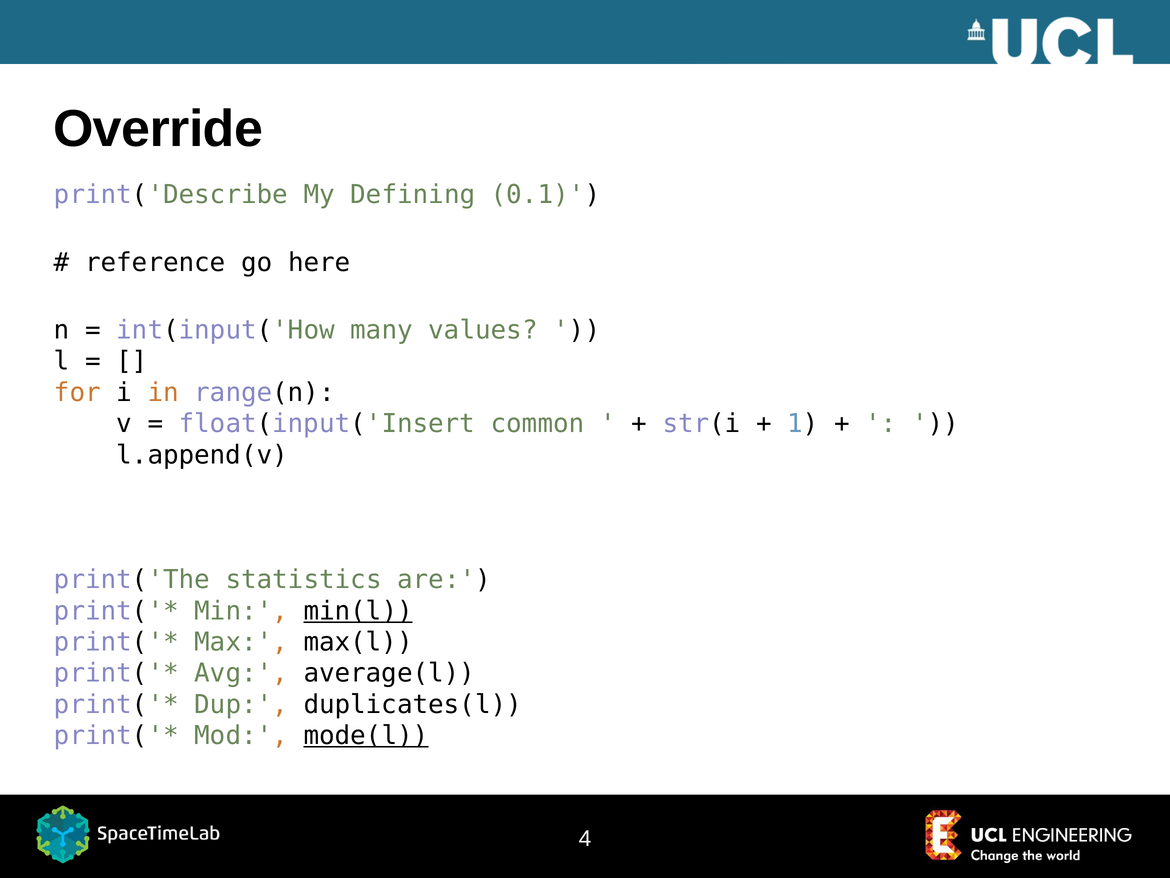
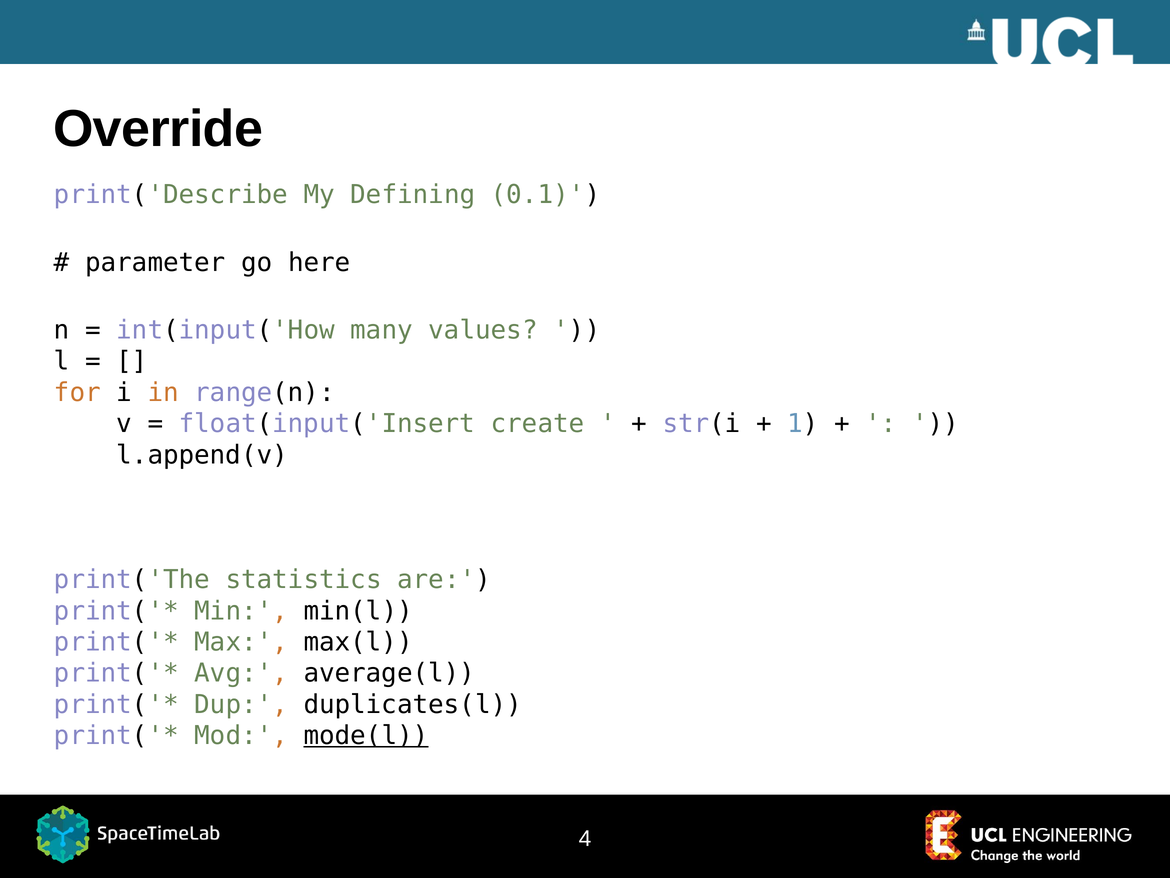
reference: reference -> parameter (155, 262)
common: common -> create (538, 423)
min(l underline: present -> none (358, 611)
